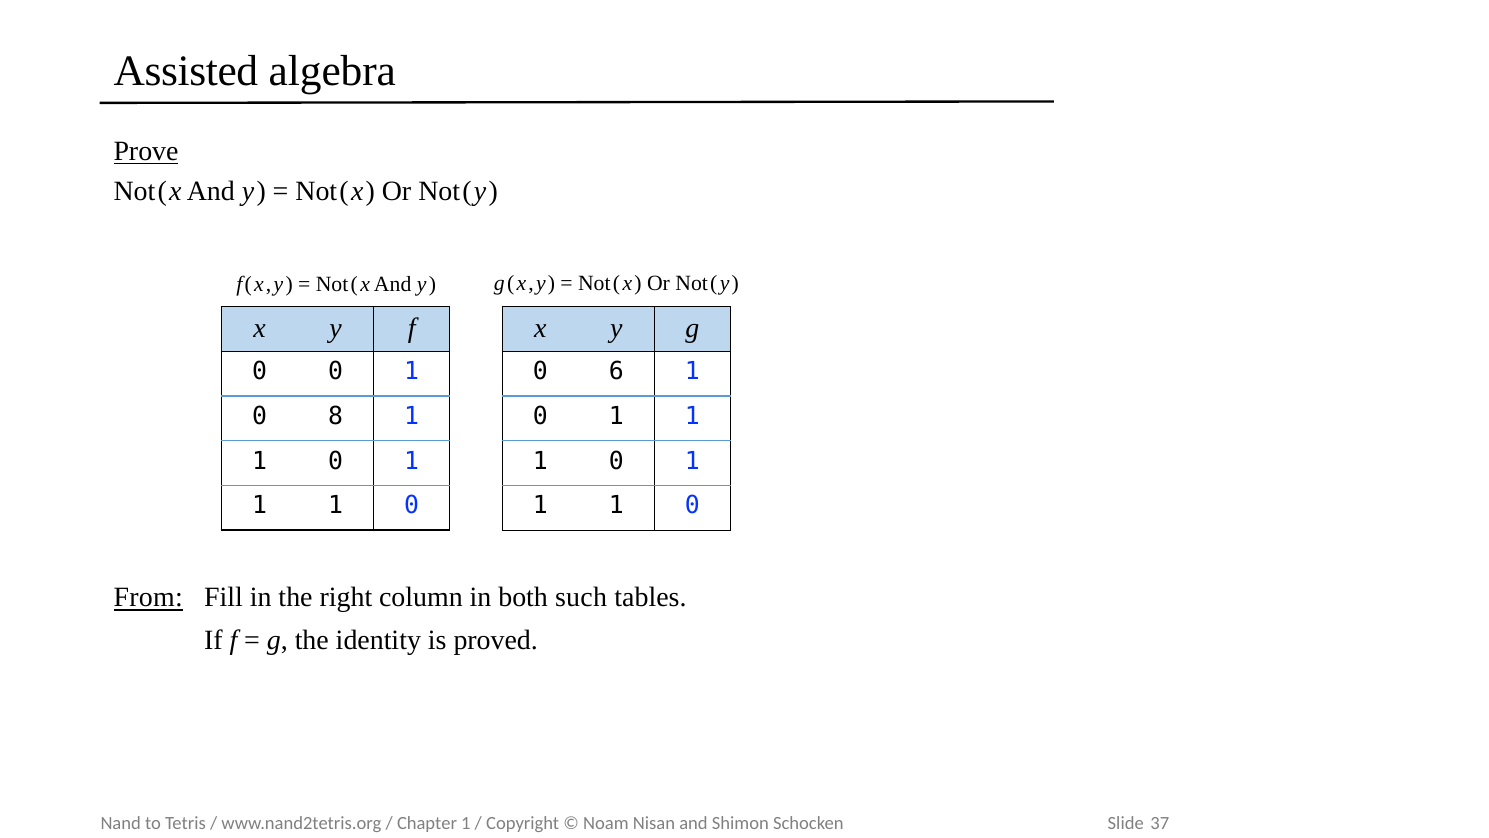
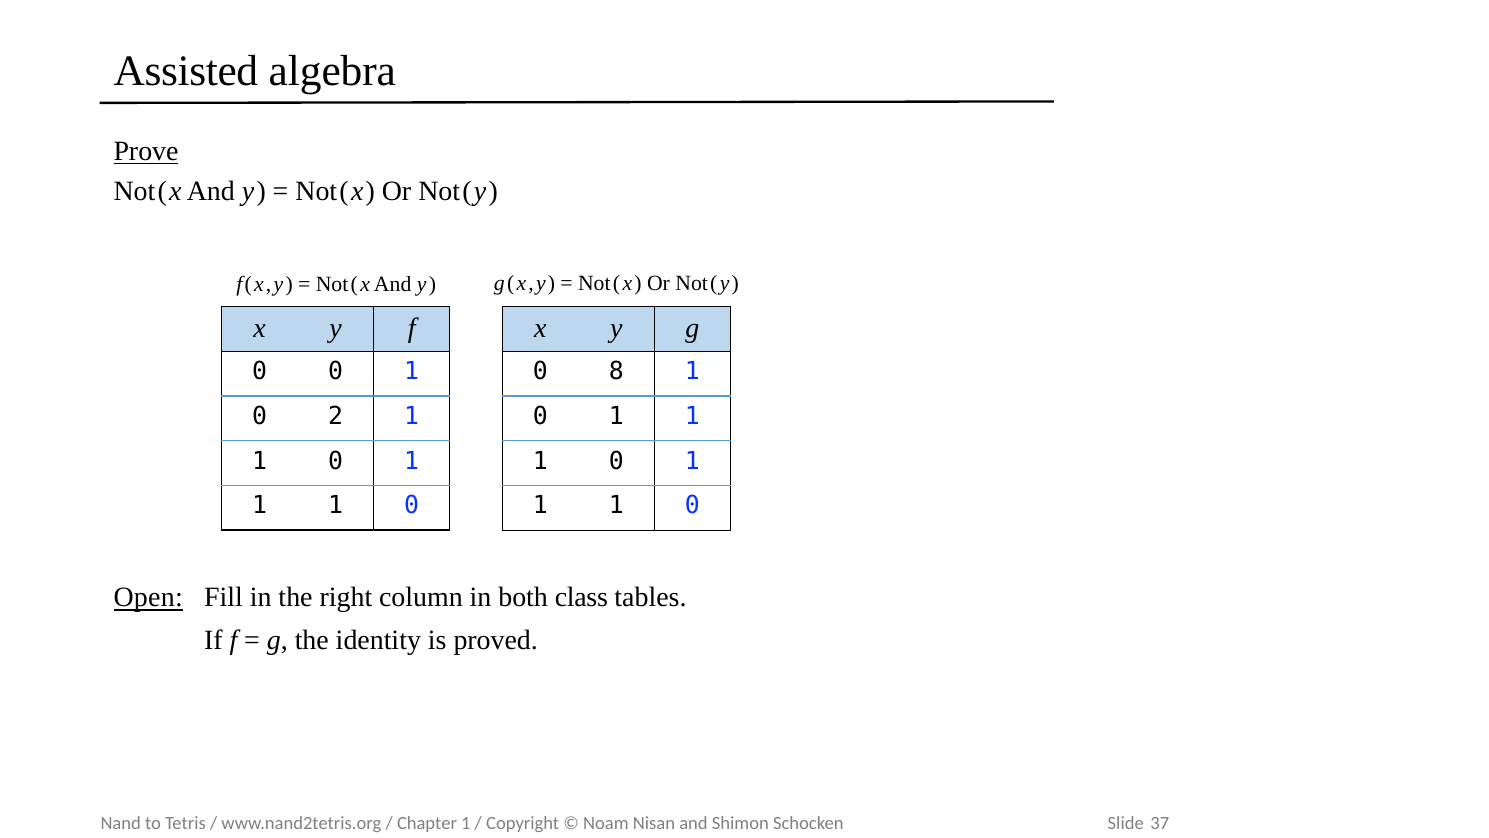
6: 6 -> 8 (616, 372)
8: 8 -> 2 (336, 416)
From: From -> Open (148, 597)
such: such -> class (581, 597)
